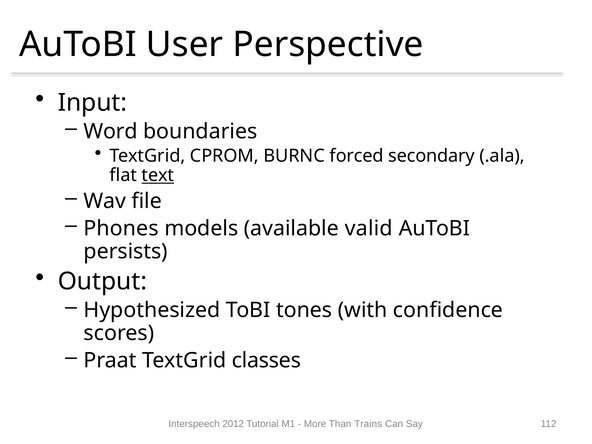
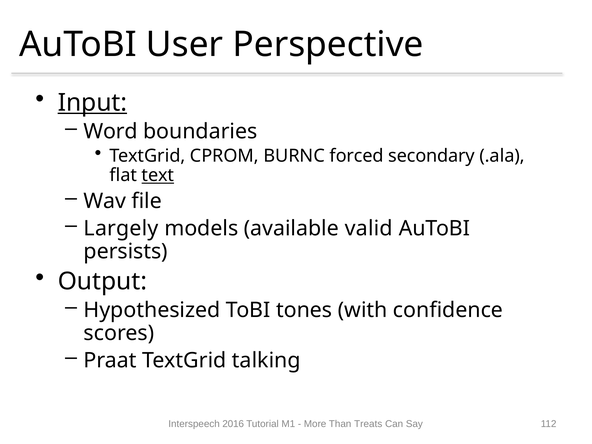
Input underline: none -> present (92, 103)
Phones: Phones -> Largely (121, 228)
classes: classes -> talking (266, 360)
2012: 2012 -> 2016 (233, 424)
Trains: Trains -> Treats (368, 424)
